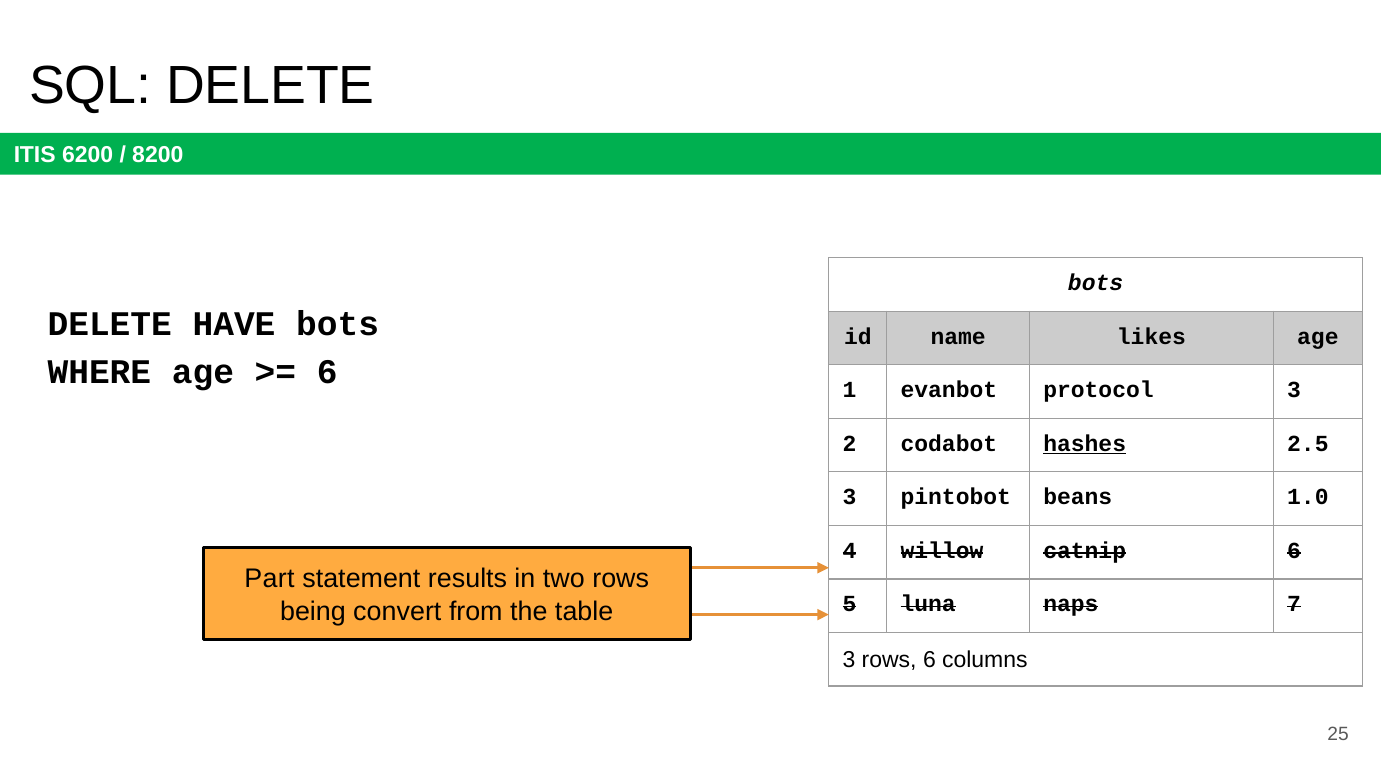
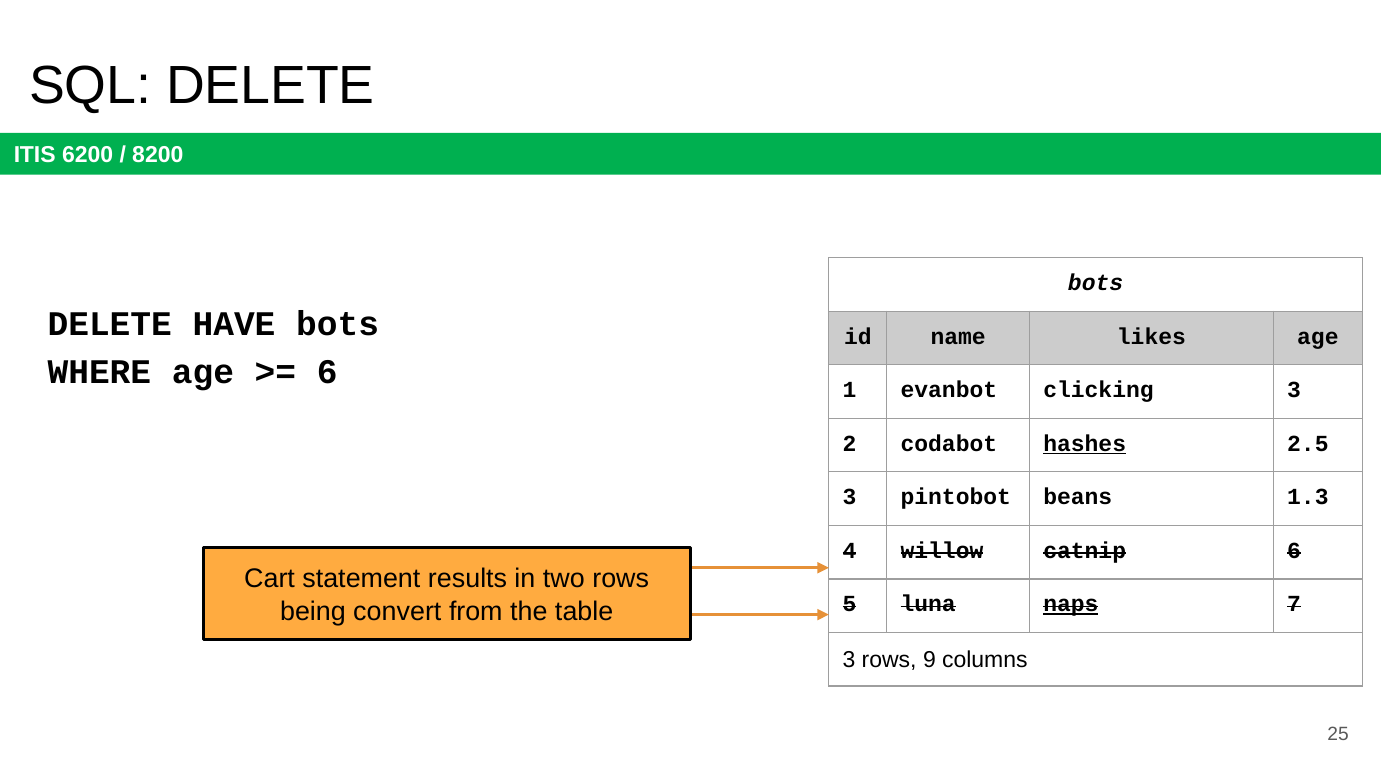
protocol: protocol -> clicking (1098, 390)
1.0: 1.0 -> 1.3 (1308, 497)
Part: Part -> Cart (270, 579)
naps underline: none -> present (1071, 604)
rows 6: 6 -> 9 (929, 660)
